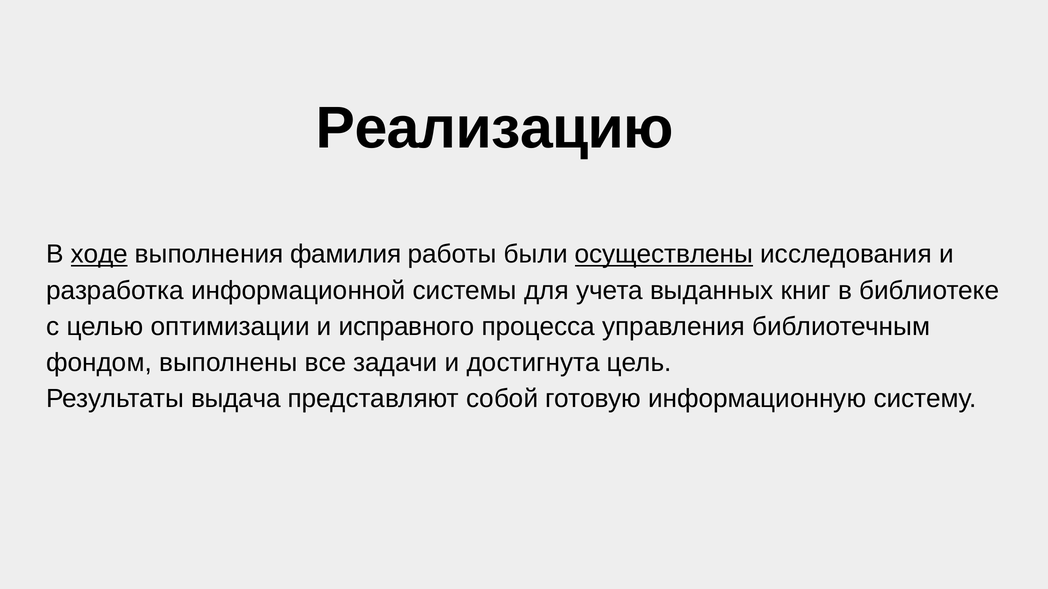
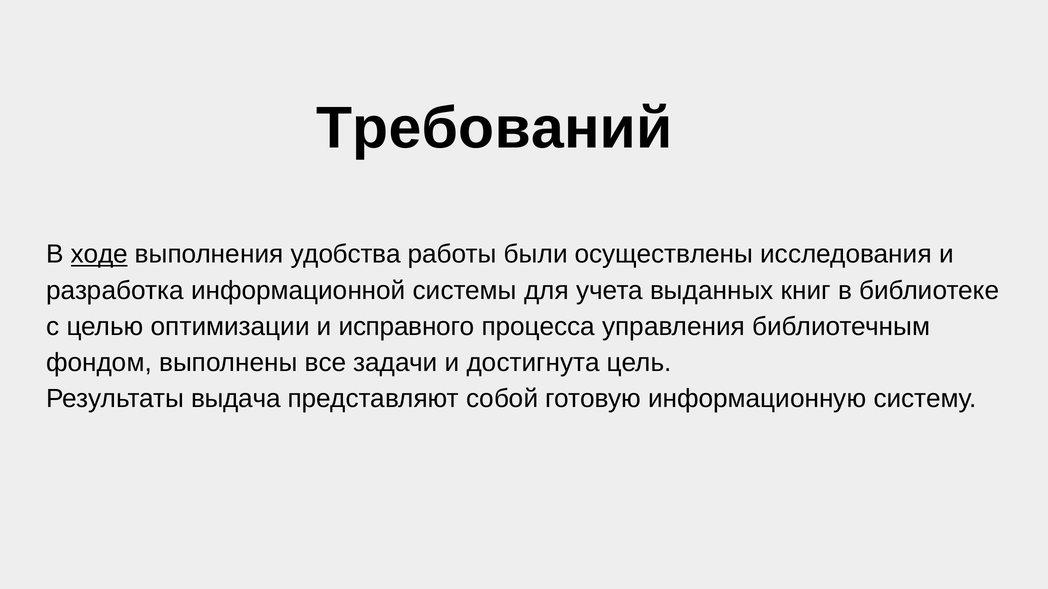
Реализацию: Реализацию -> Требований (494, 129)
фамилия: фамилия -> удобства (346, 255)
осуществлены underline: present -> none (664, 255)
